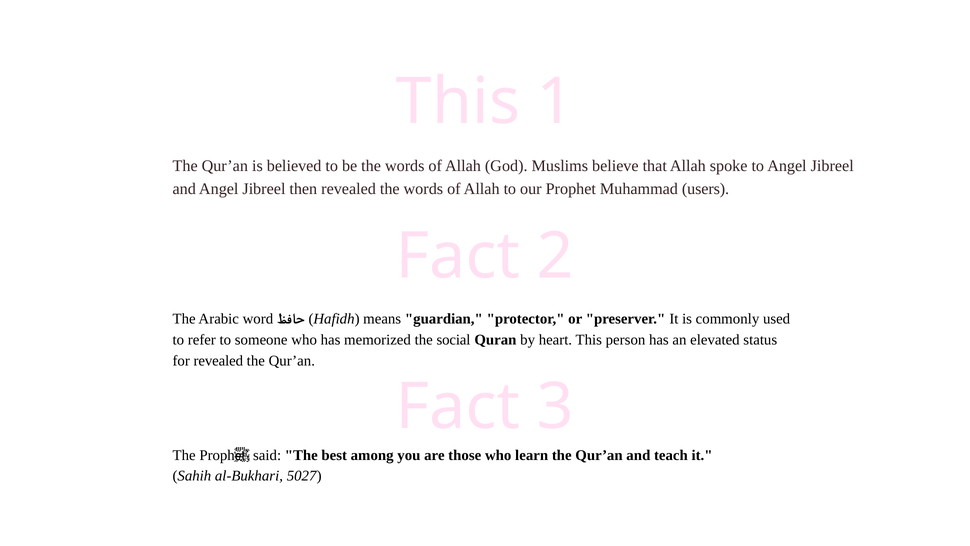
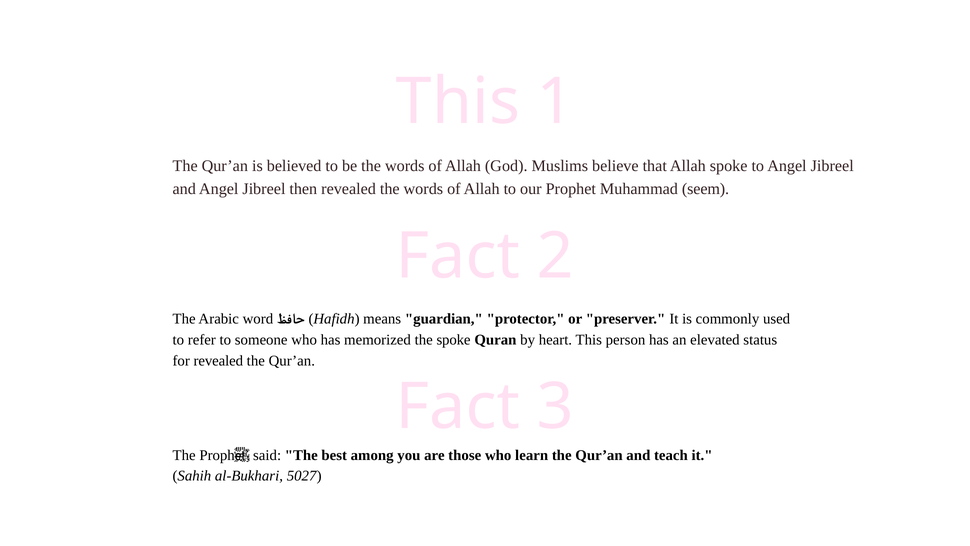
users: users -> seem (706, 189)
the social: social -> spoke (453, 340)
